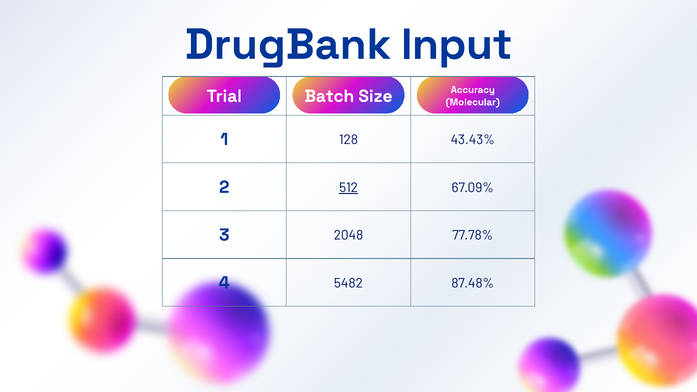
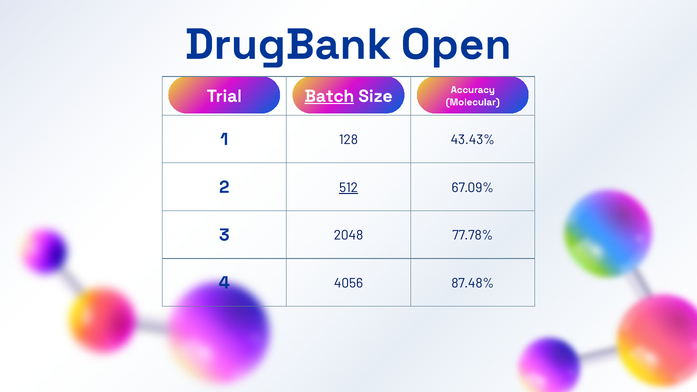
Input: Input -> Open (456, 44)
Batch underline: none -> present (329, 96)
5482: 5482 -> 4056 (349, 283)
